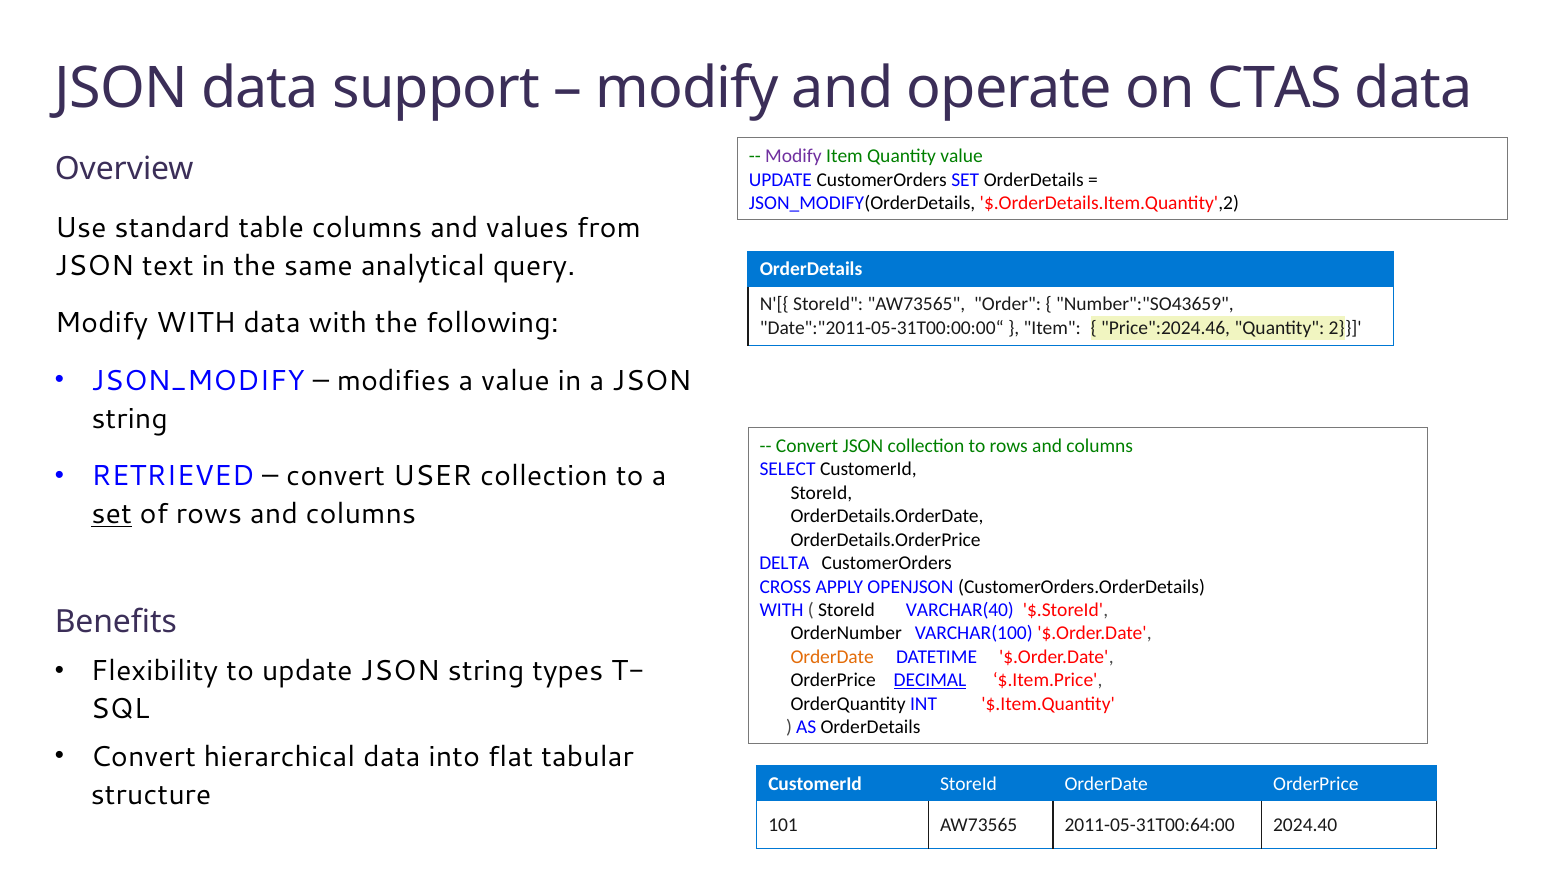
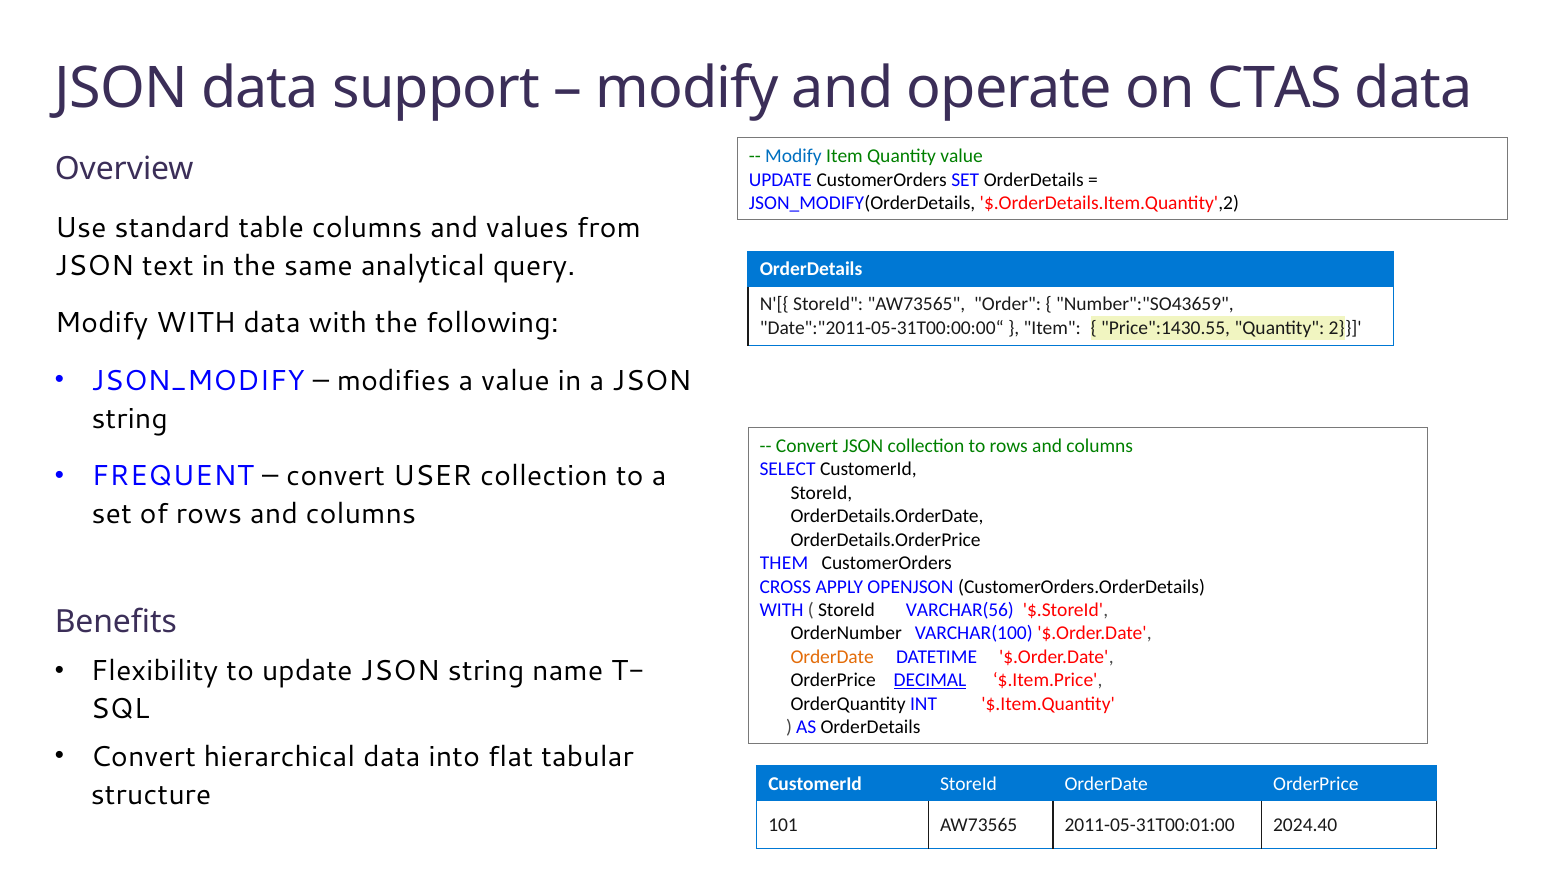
Modify colour: purple -> blue (793, 157)
Price":2024.46: Price":2024.46 -> Price":1430.55 (1166, 328)
RETRIEVED: RETRIEVED -> FREQUENT (173, 476)
set underline: present -> none (112, 514)
DELTA: DELTA -> THEM (784, 563)
VARCHAR(40: VARCHAR(40 -> VARCHAR(56 (960, 610)
types: types -> name (568, 671)
2011-05-31T00:64:00: 2011-05-31T00:64:00 -> 2011-05-31T00:01:00 (1150, 825)
